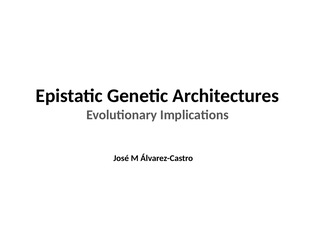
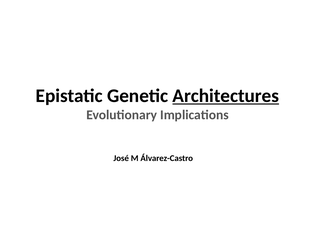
Architectures underline: none -> present (226, 96)
